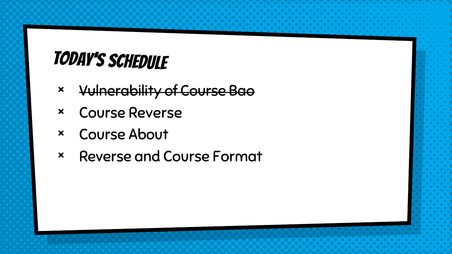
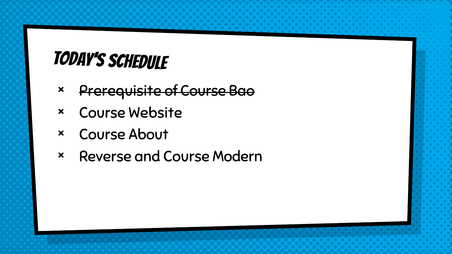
Vulnerability: Vulnerability -> Prerequisite (120, 91)
Course Reverse: Reverse -> Website (155, 113)
Format: Format -> Modern (238, 157)
